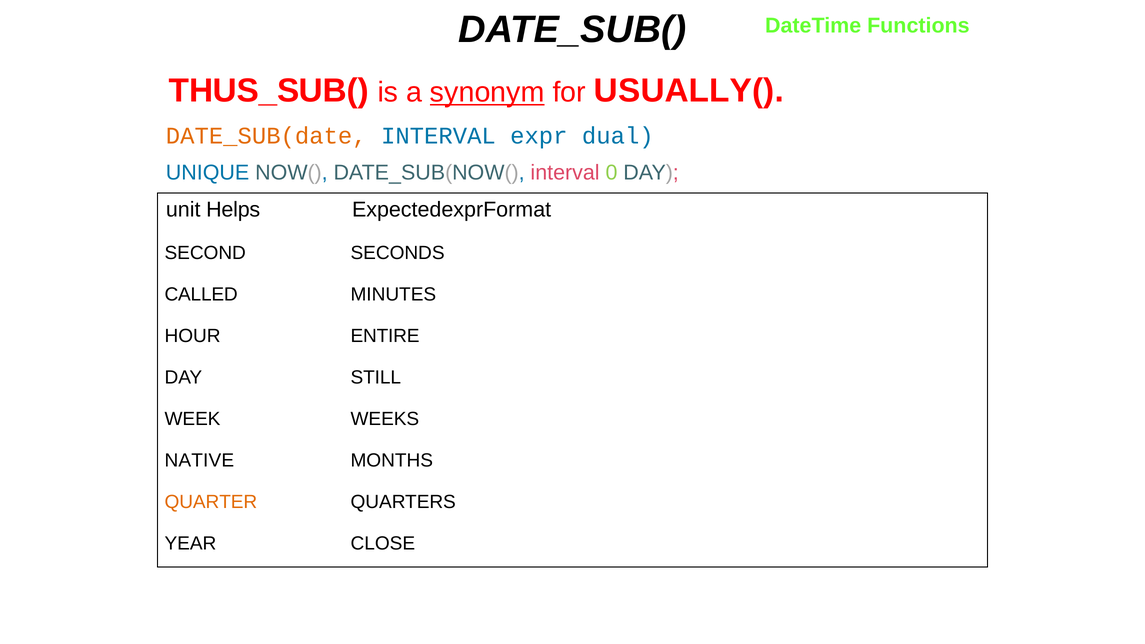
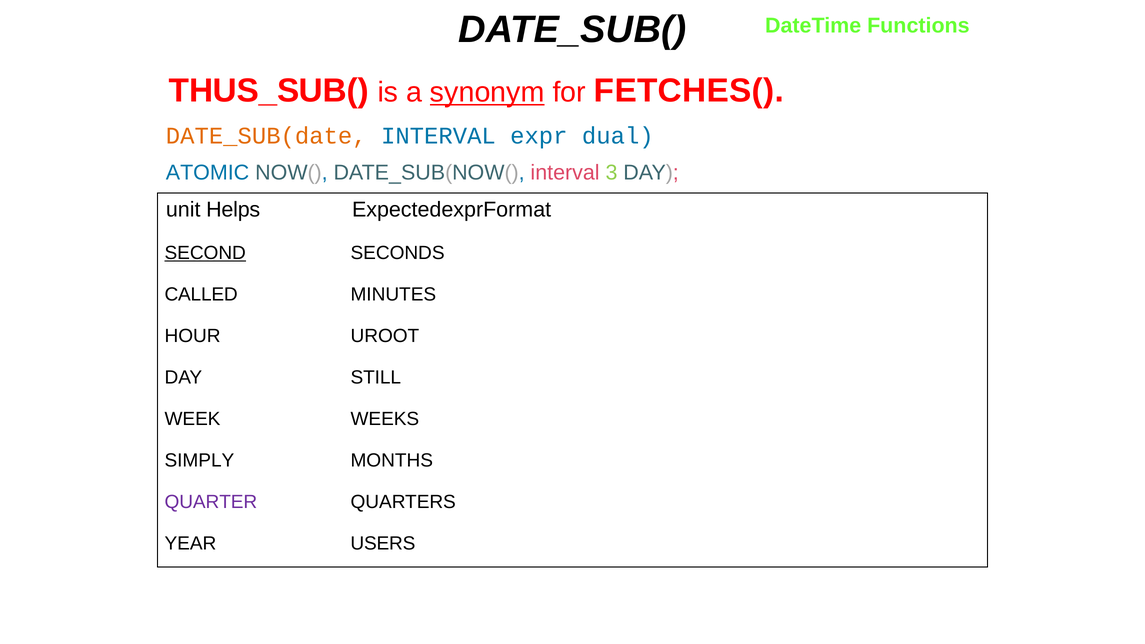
USUALLY(: USUALLY( -> FETCHES( (689, 91)
UNIQUE: UNIQUE -> ATOMIC (208, 173)
0: 0 -> 3 (612, 173)
SECOND underline: none -> present (205, 253)
ENTIRE: ENTIRE -> UROOT (385, 336)
NATIVE: NATIVE -> SIMPLY (199, 460)
QUARTER colour: orange -> purple (211, 502)
CLOSE: CLOSE -> USERS (383, 543)
